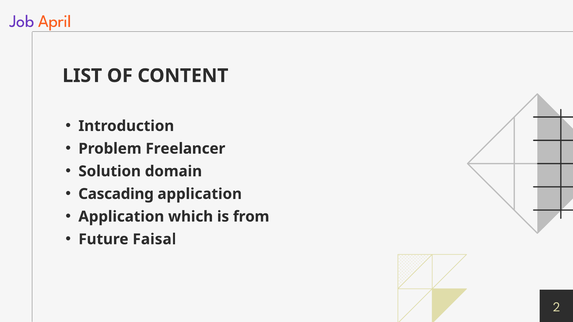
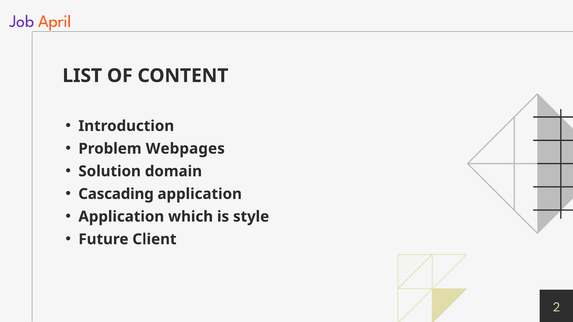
Freelancer: Freelancer -> Webpages (185, 149)
from: from -> style (251, 217)
Faisal: Faisal -> Client (154, 239)
